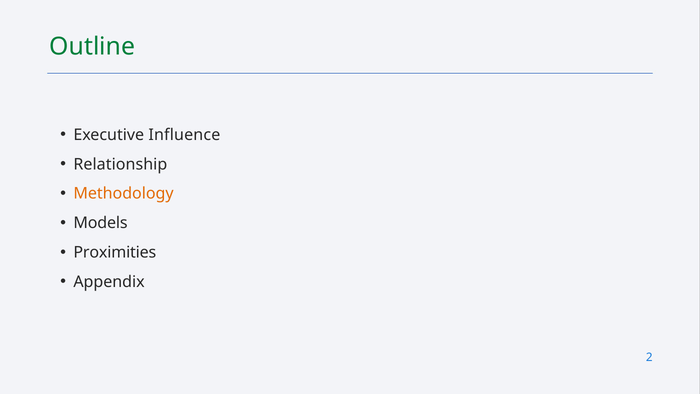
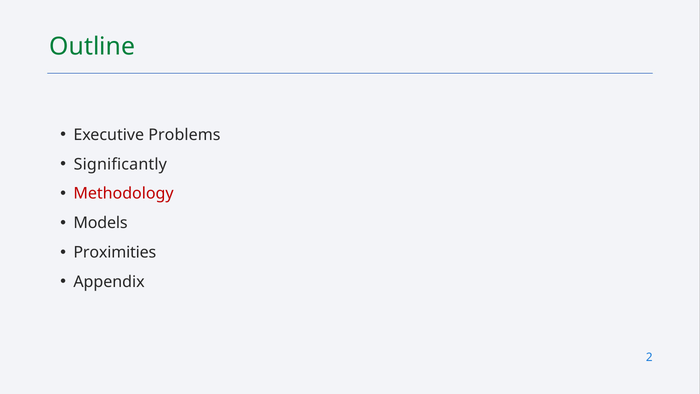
Influence: Influence -> Problems (184, 135)
Relationship: Relationship -> Significantly (120, 164)
Methodology colour: orange -> red (124, 194)
